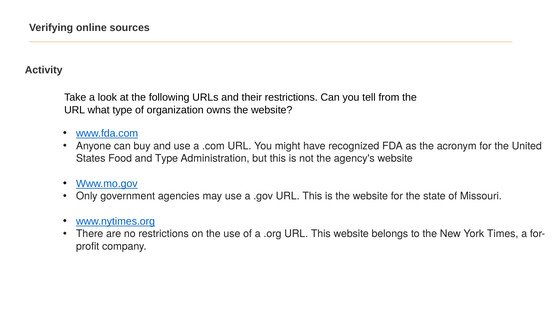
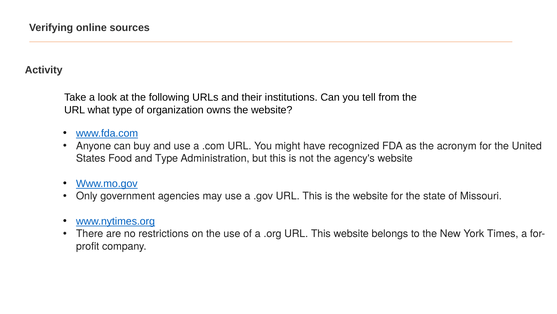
their restrictions: restrictions -> institutions (291, 97)
